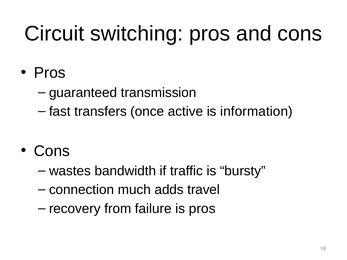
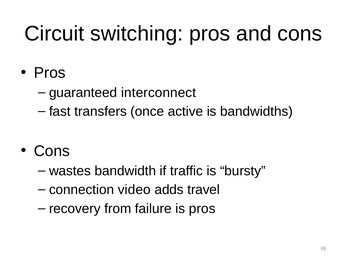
transmission: transmission -> interconnect (159, 93)
information: information -> bandwidths (257, 112)
much: much -> video (134, 190)
